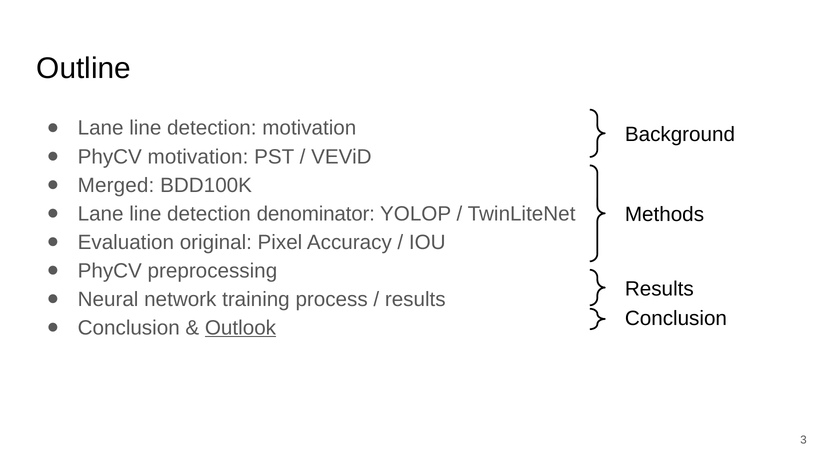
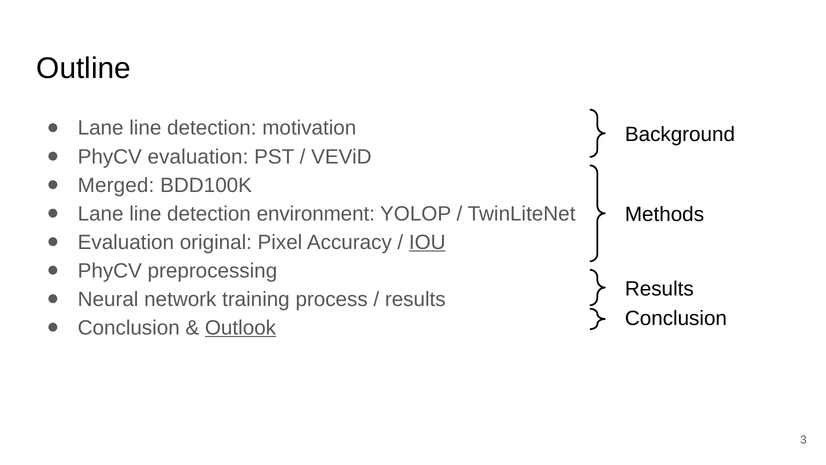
PhyCV motivation: motivation -> evaluation (198, 157)
denominator: denominator -> environment (316, 214)
IOU underline: none -> present (427, 242)
